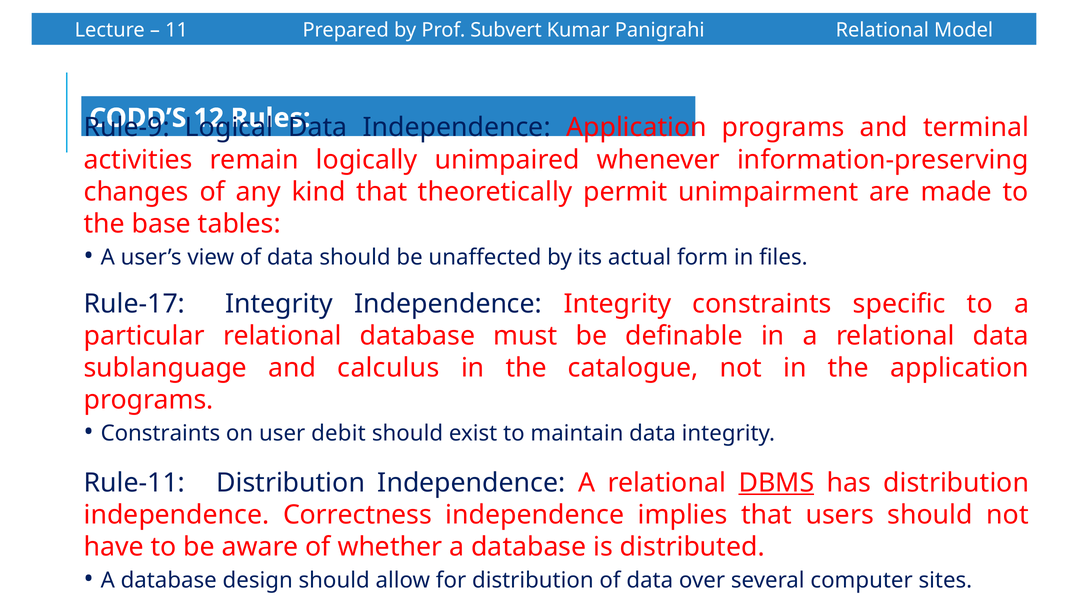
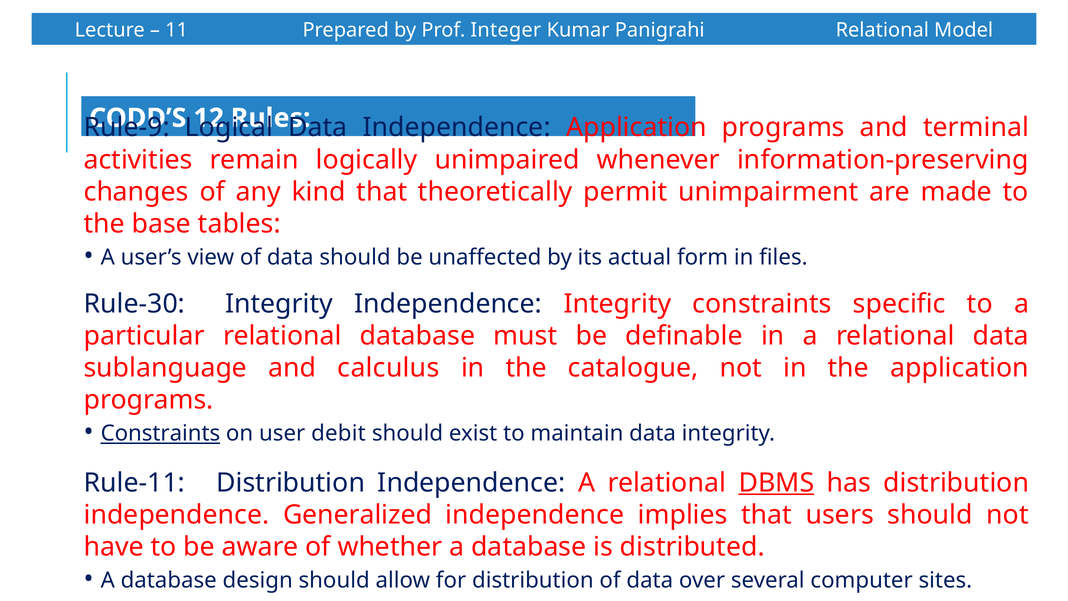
Subvert: Subvert -> Integer (506, 30)
Rule-17: Rule-17 -> Rule-30 (134, 304)
Constraints underline: none -> present (160, 433)
Correctness: Correctness -> Generalized (358, 515)
